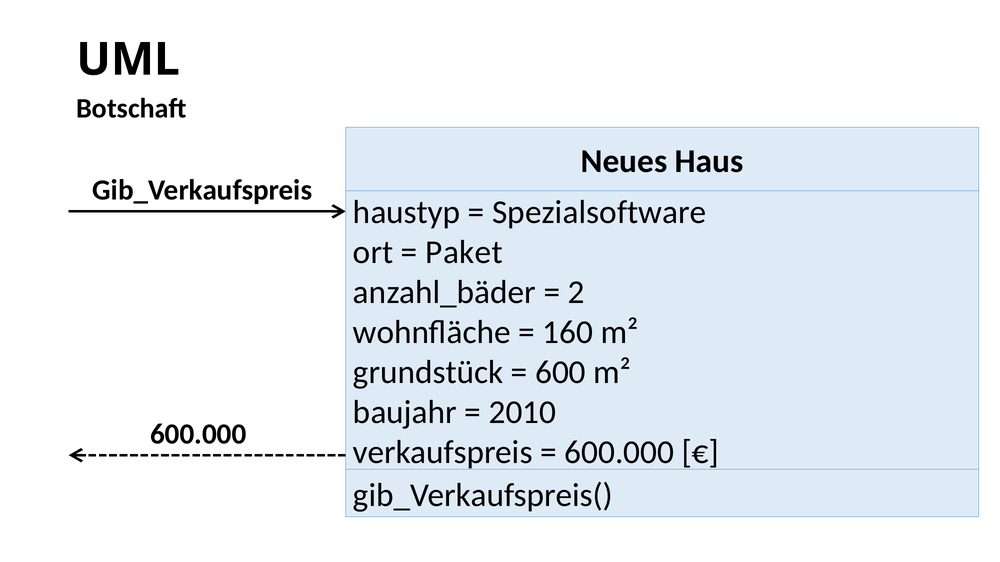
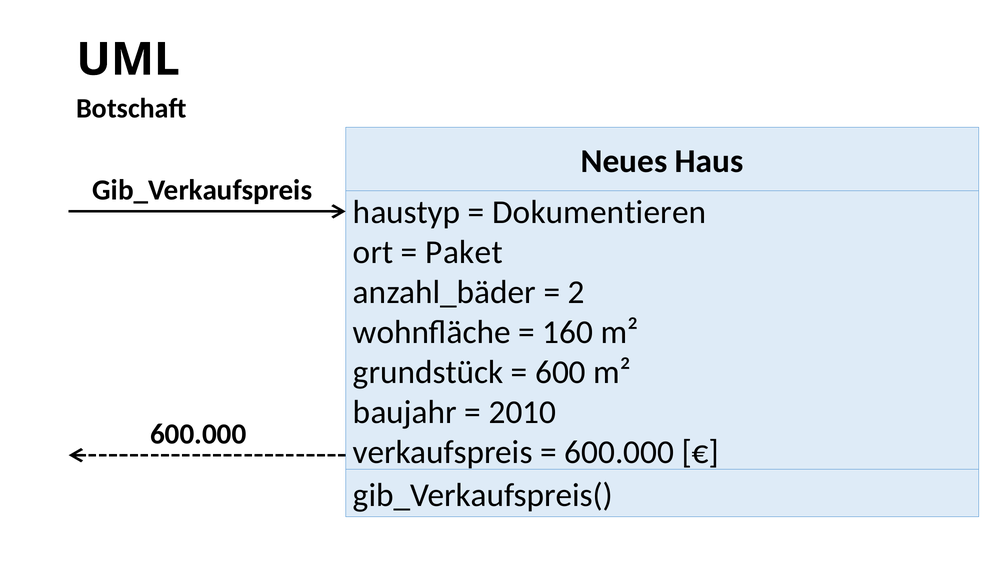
Spezialsoftware: Spezialsoftware -> Dokumentieren (599, 213)
